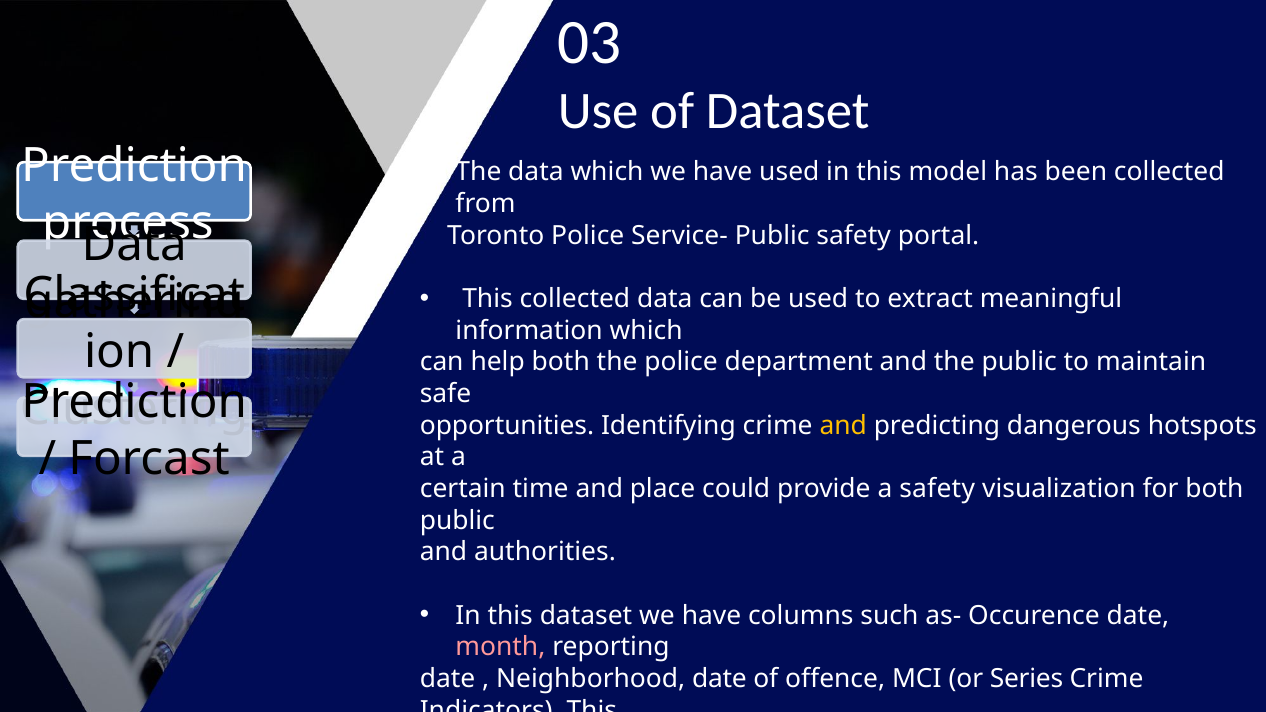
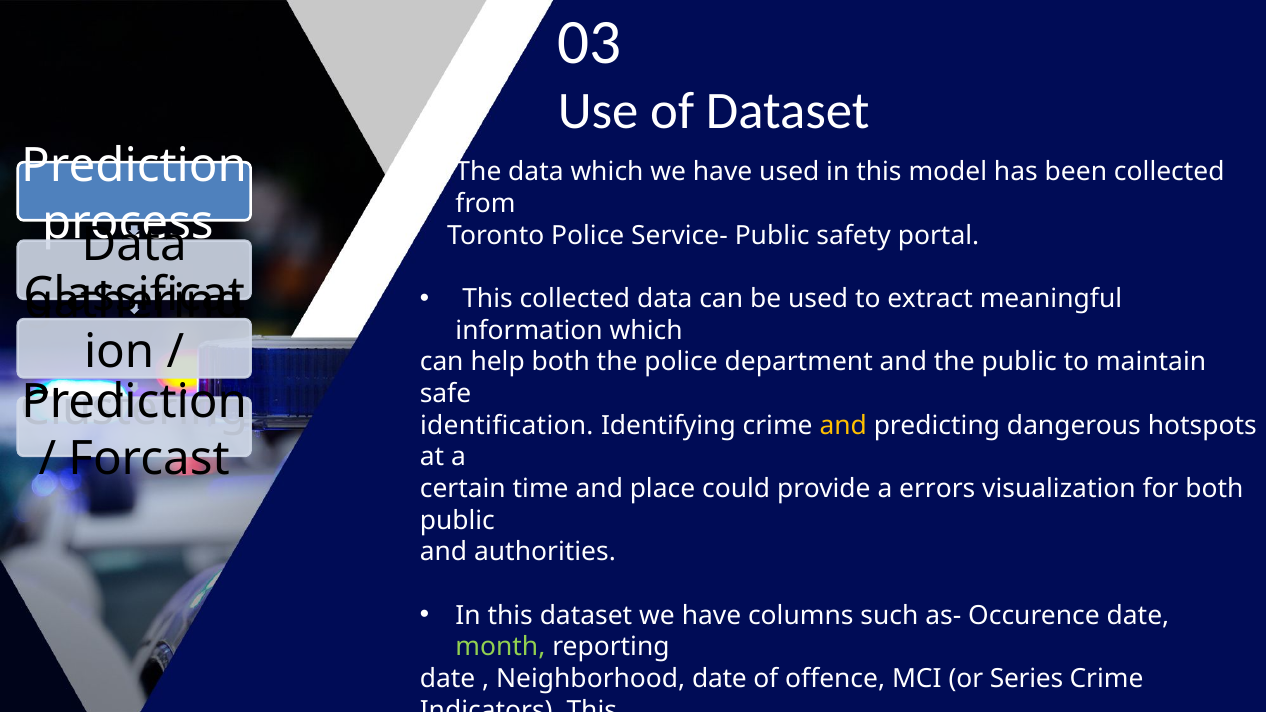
opportunities: opportunities -> identification (507, 426)
a safety: safety -> errors (937, 489)
month colour: pink -> light green (500, 647)
